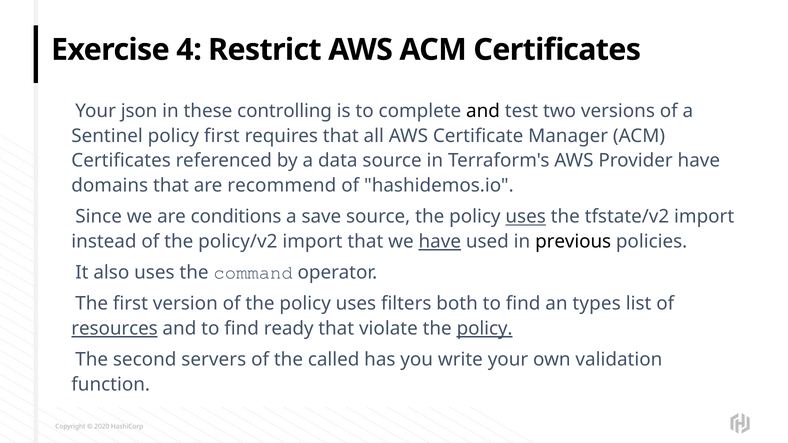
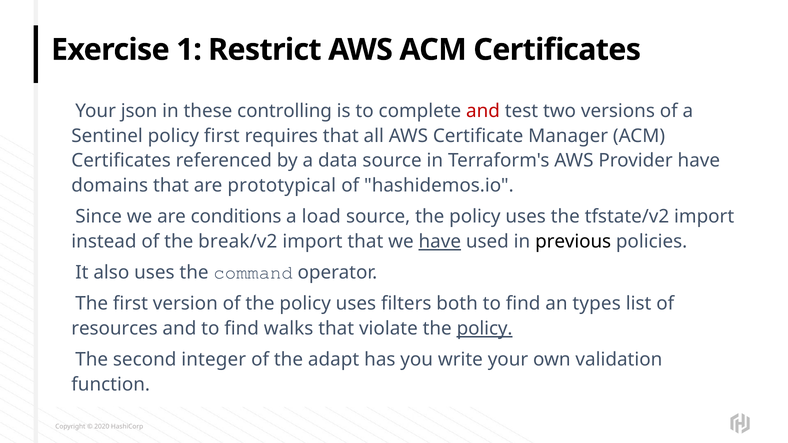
4: 4 -> 1 (189, 50)
and colour: black -> red (483, 111)
recommend: recommend -> prototypical (282, 186)
save: save -> load (321, 217)
uses underline: present -> none (526, 217)
policy/v2: policy/v2 -> break/v2 (238, 242)
resources underline: present -> none (115, 329)
ready: ready -> walks (289, 329)
servers: servers -> integer (214, 360)
called: called -> adapt (334, 360)
